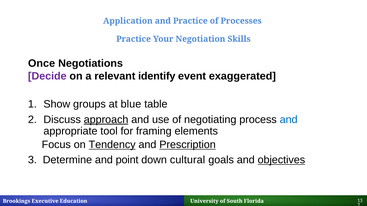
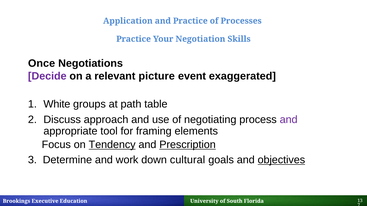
identify: identify -> picture (157, 76)
Show: Show -> White (57, 104)
blue: blue -> path (131, 104)
approach underline: present -> none (106, 120)
and colour: blue -> purple (289, 120)
point: point -> work (127, 160)
